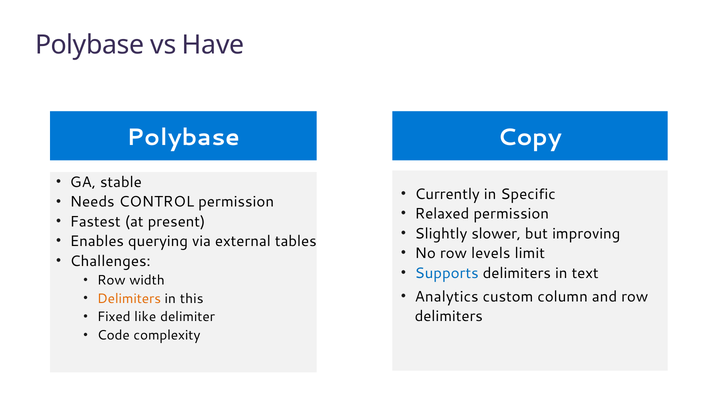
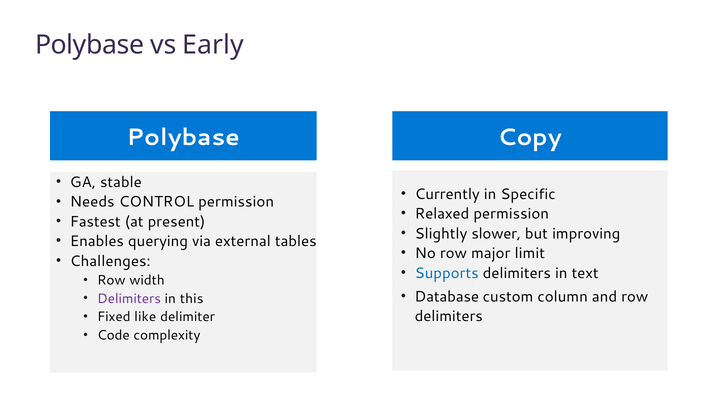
Have: Have -> Early (213, 45)
levels: levels -> major (491, 254)
Analytics: Analytics -> Database (447, 297)
Delimiters colour: orange -> purple (129, 299)
